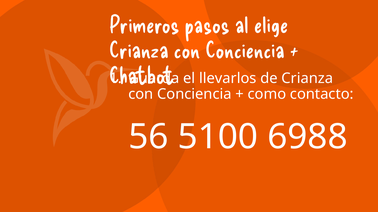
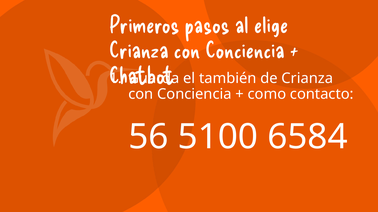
llevarlos: llevarlos -> también (228, 79)
6988: 6988 -> 6584 (307, 137)
